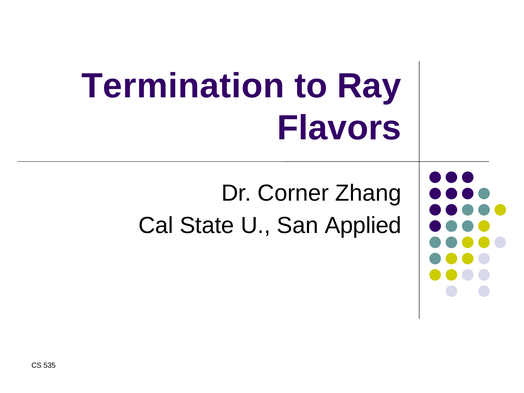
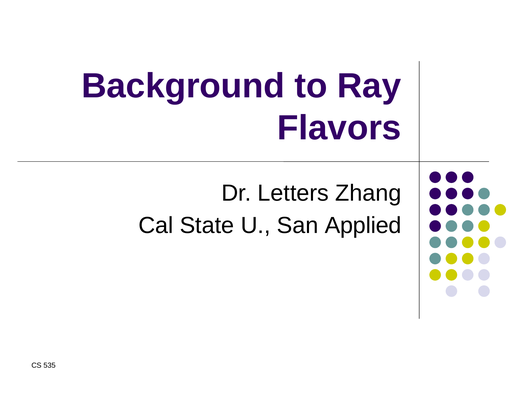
Termination: Termination -> Background (183, 86)
Corner: Corner -> Letters (293, 193)
